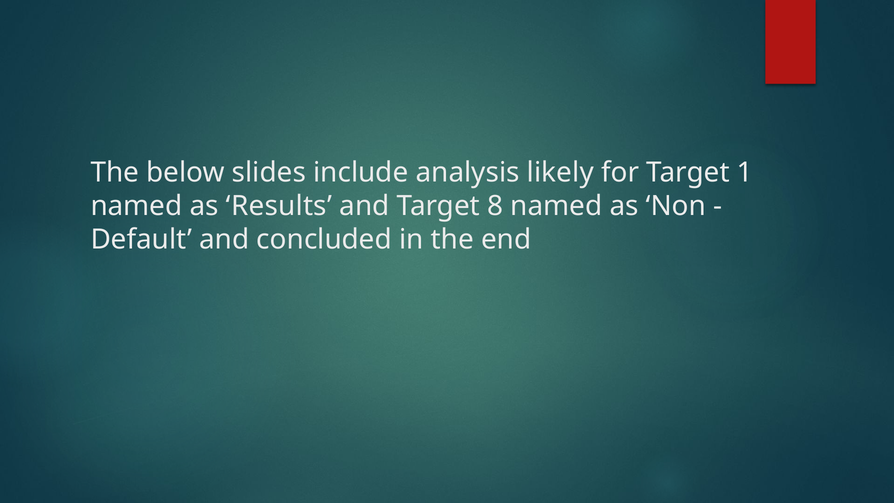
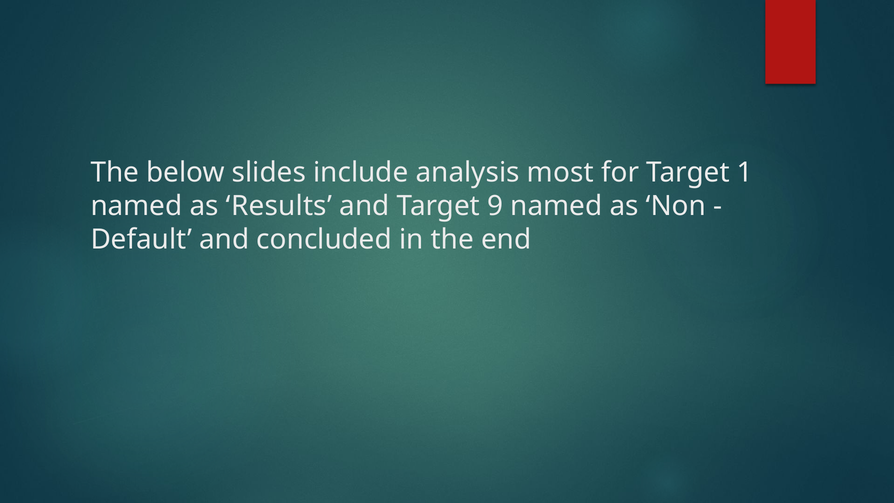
likely: likely -> most (560, 173)
8: 8 -> 9 (495, 206)
